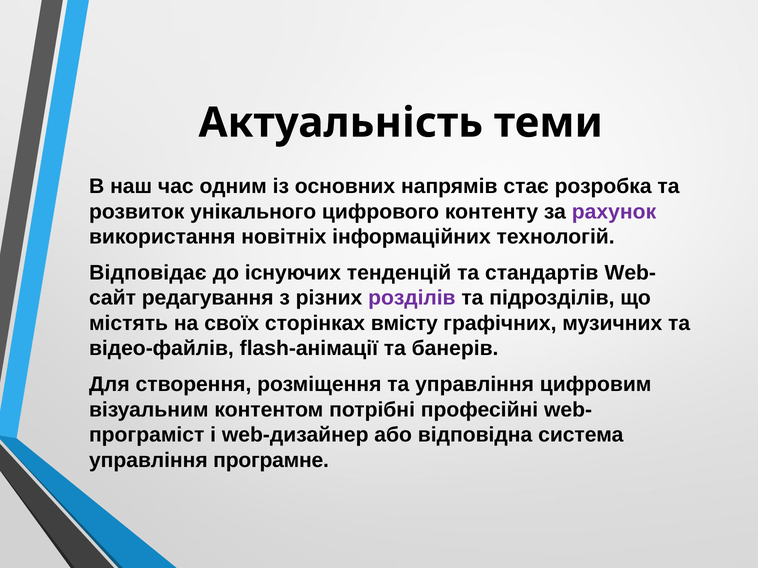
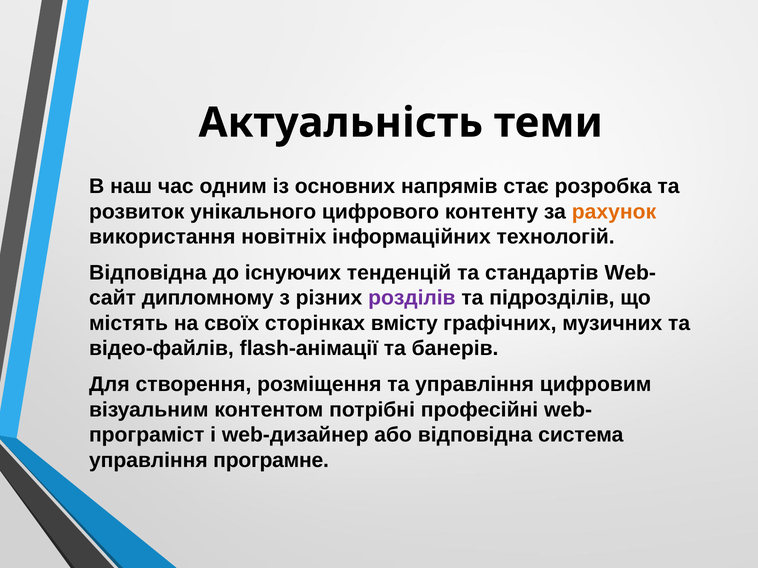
рахунок colour: purple -> orange (614, 212)
Відповідає: Відповідає -> Відповідна (148, 273)
редагування: редагування -> дипломному (208, 298)
